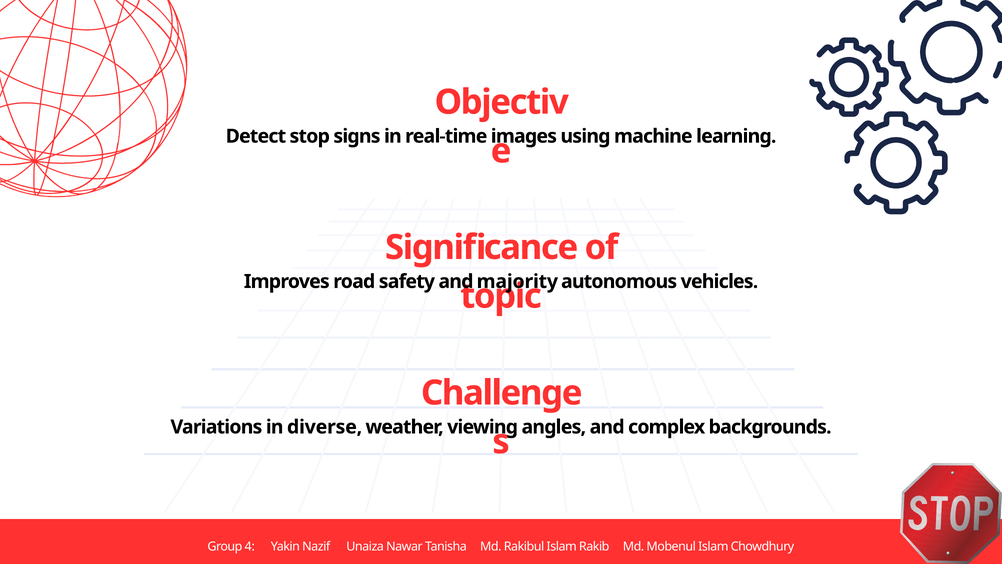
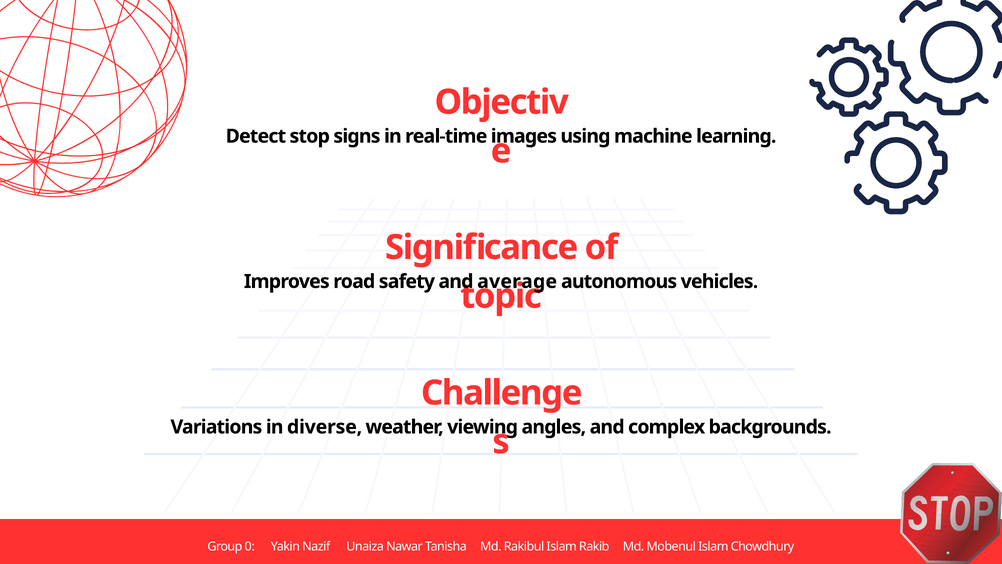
majority: majority -> average (517, 281)
4: 4 -> 0 (250, 546)
